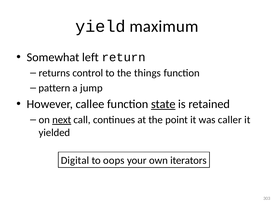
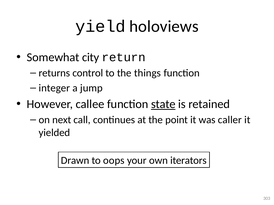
maximum: maximum -> holoviews (164, 27)
left: left -> city (91, 57)
pattern: pattern -> integer (54, 88)
next underline: present -> none (62, 120)
Digital: Digital -> Drawn (75, 161)
